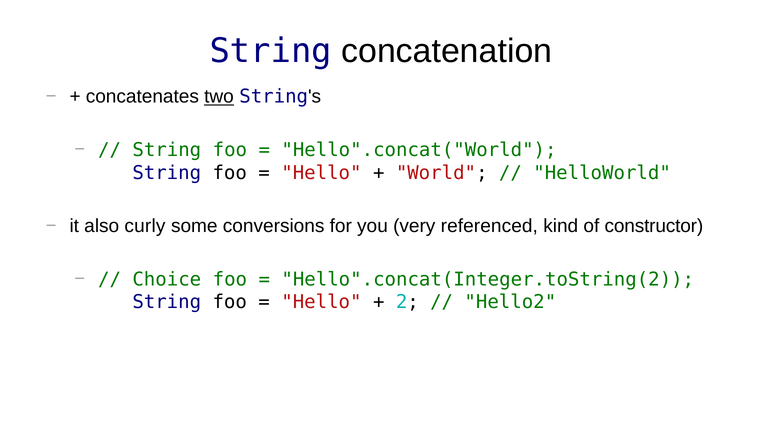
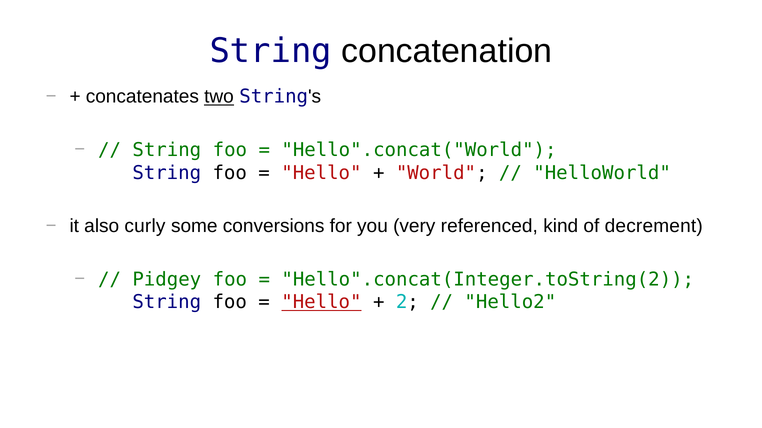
constructor: constructor -> decrement (654, 226)
Choice: Choice -> Pidgey (167, 280)
Hello underline: none -> present (321, 303)
